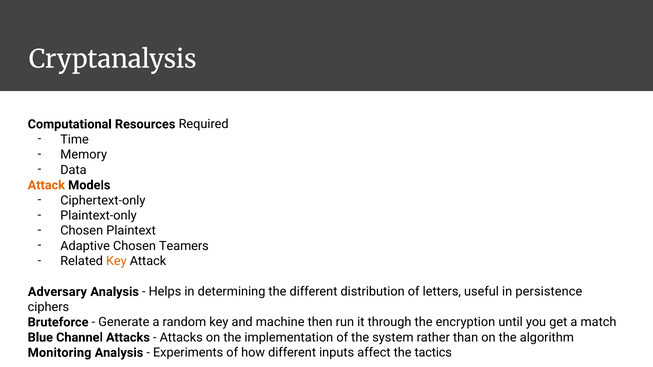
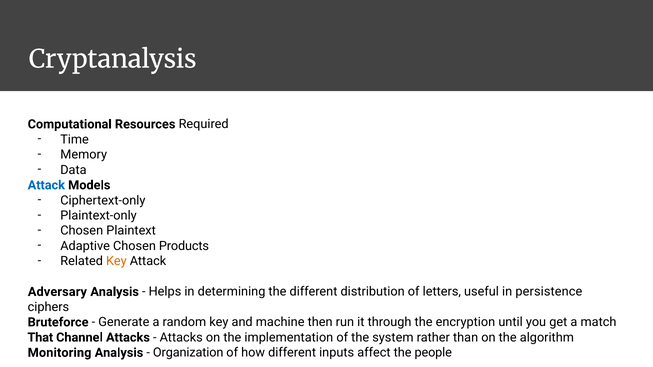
Attack colour: orange -> blue (46, 185)
Teamers: Teamers -> Products (184, 246)
Blue: Blue -> That (40, 338)
Experiments: Experiments -> Organization (188, 353)
tactics: tactics -> people (433, 353)
